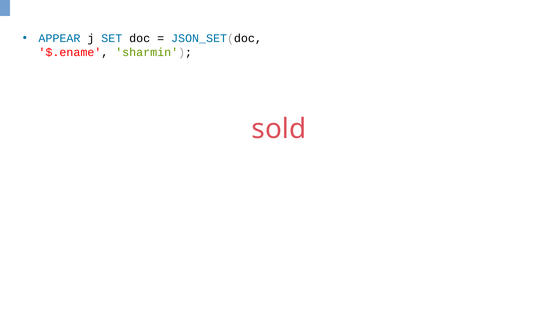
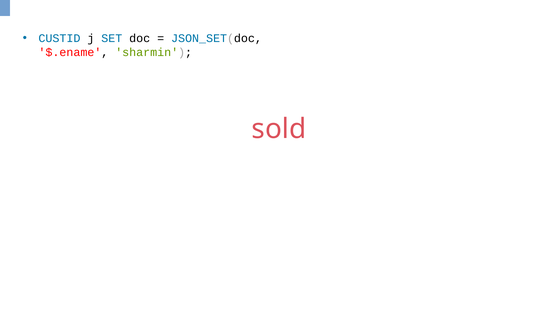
APPEAR: APPEAR -> CUSTID (59, 38)
